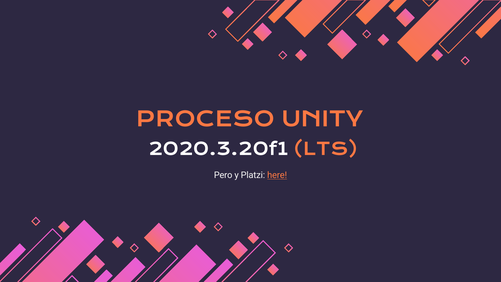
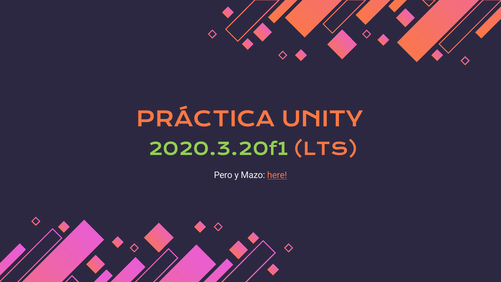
PROCESO: PROCESO -> PRÁCTICA (205, 119)
2020.3.20f1 colour: white -> light green (218, 149)
Platzi: Platzi -> Mazo (253, 175)
